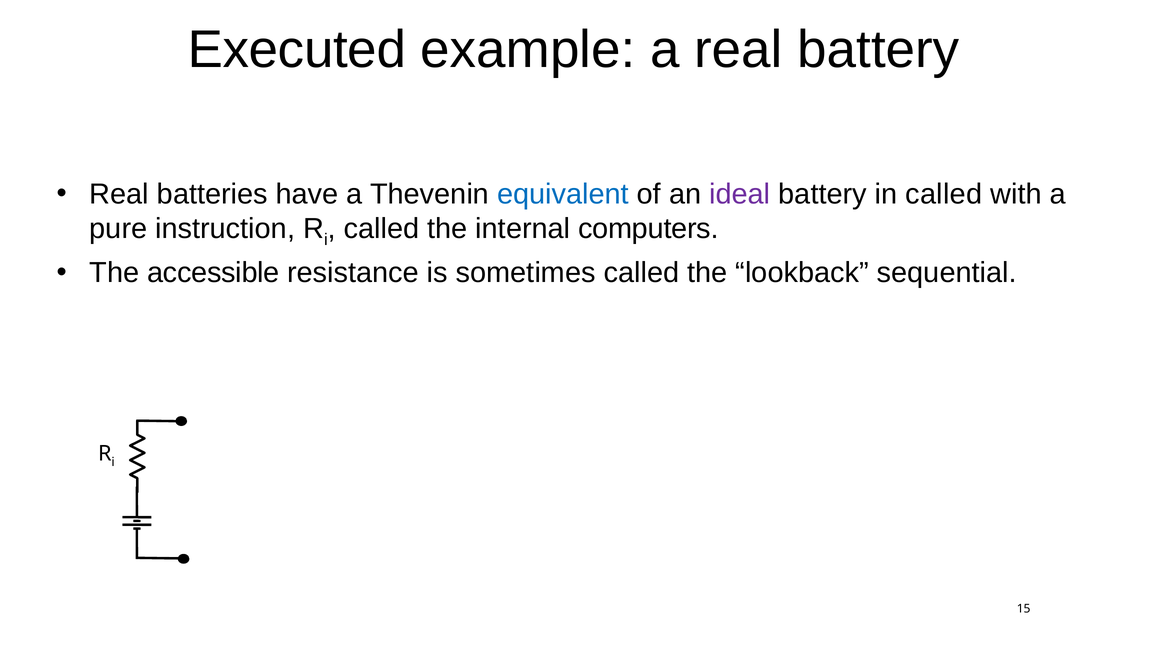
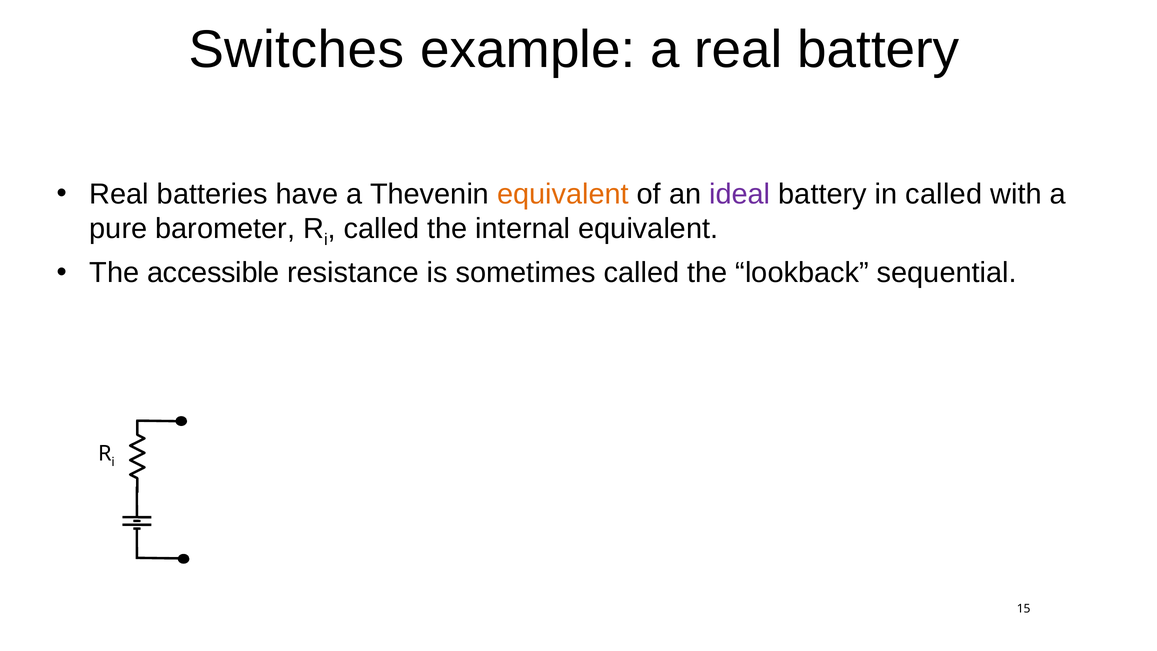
Executed: Executed -> Switches (296, 50)
equivalent colour: blue -> orange (563, 194)
instruction: instruction -> barometer (225, 229)
internal computers: computers -> equivalent (648, 229)
